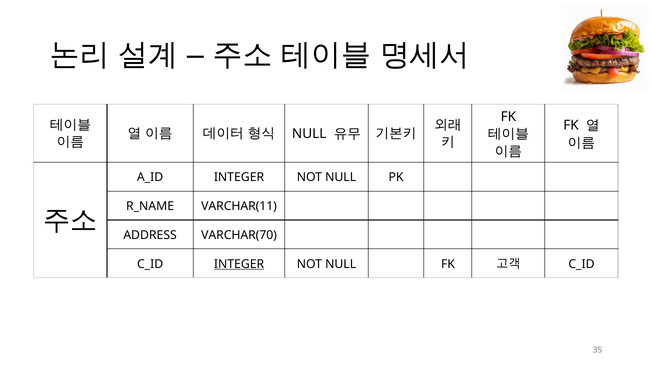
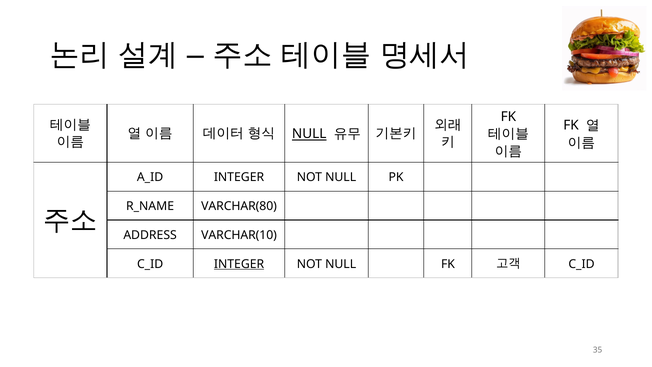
NULL underline: none -> present (309, 134)
VARCHAR(11: VARCHAR(11 -> VARCHAR(80 (239, 206)
VARCHAR(70: VARCHAR(70 -> VARCHAR(10 (239, 235)
